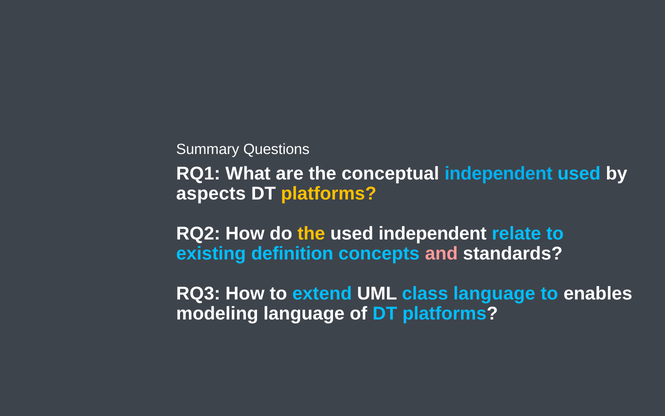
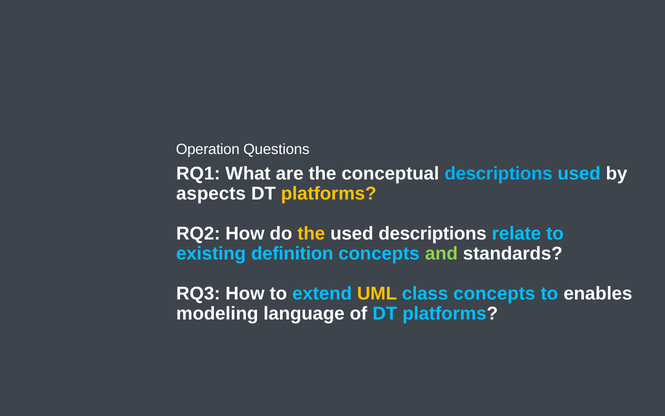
Summary: Summary -> Operation (208, 149)
conceptual independent: independent -> descriptions (499, 174)
used independent: independent -> descriptions (433, 233)
and colour: pink -> light green (441, 253)
UML colour: white -> yellow (377, 293)
class language: language -> concepts (494, 293)
